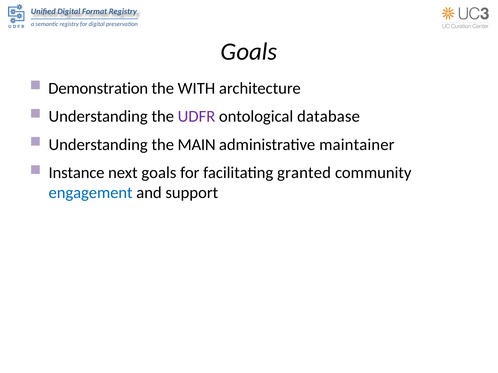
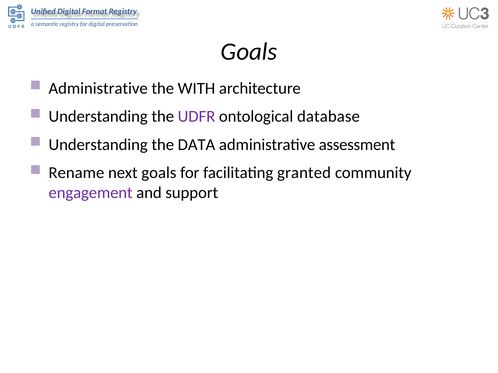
Demonstration: Demonstration -> Administrative (98, 88)
MAIN: MAIN -> DATA (196, 145)
maintainer: maintainer -> assessment (357, 145)
Instance: Instance -> Rename (76, 173)
engagement colour: blue -> purple (91, 193)
